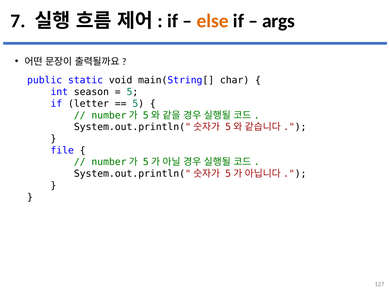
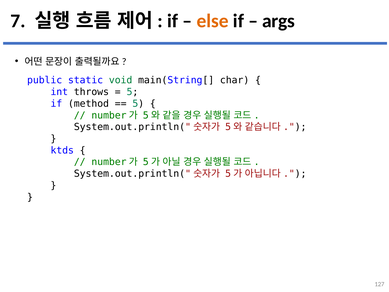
void colour: black -> green (121, 80)
season: season -> throws (91, 92)
letter: letter -> method (88, 104)
file: file -> ktds (62, 150)
